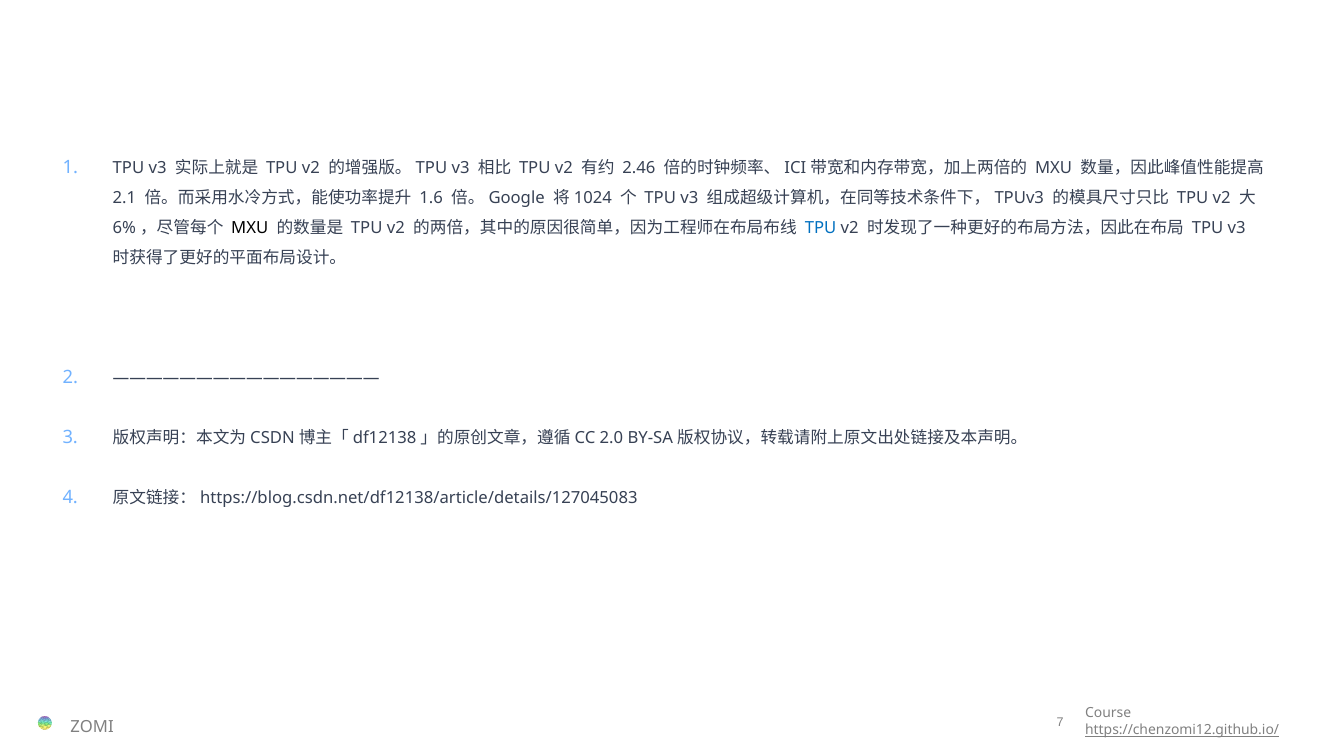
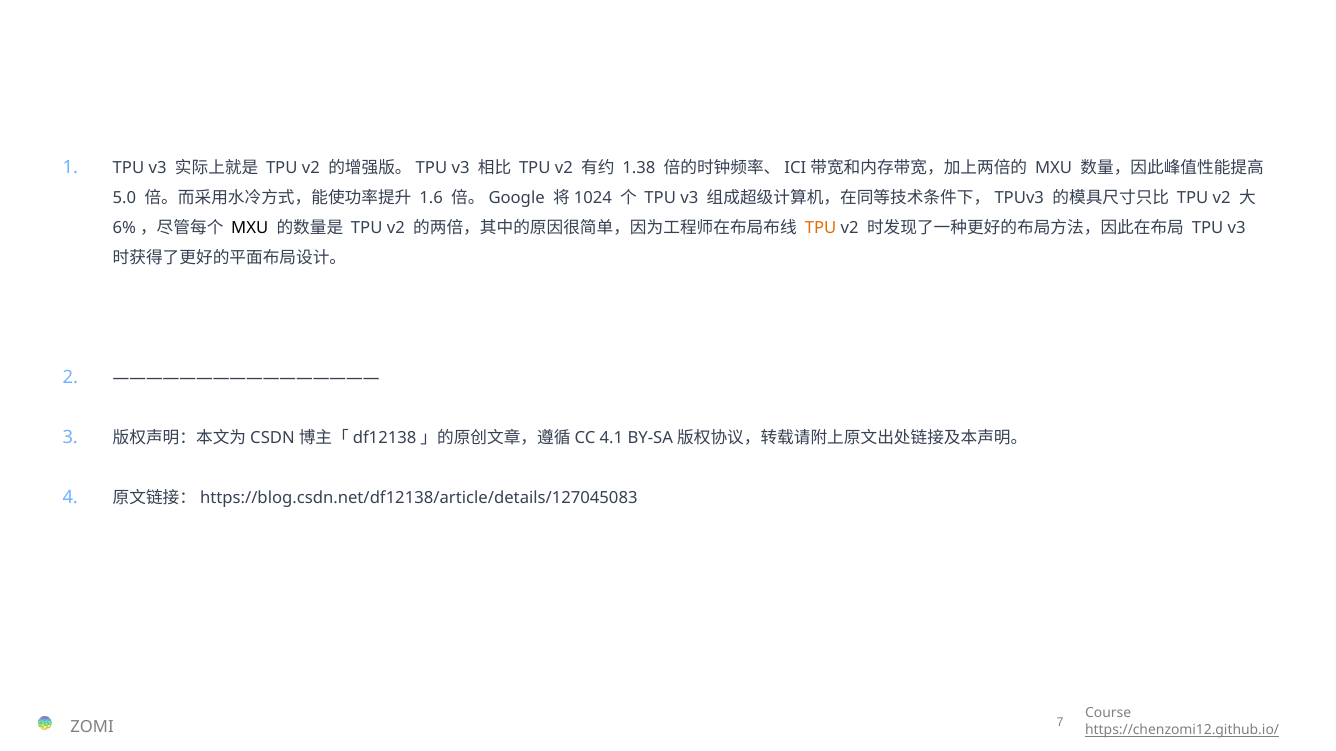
2.46: 2.46 -> 1.38 (639, 168)
2.1: 2.1 -> 5.0 (124, 198)
TPU colour: blue -> orange (821, 228)
2.0: 2.0 -> 4.1 (611, 438)
